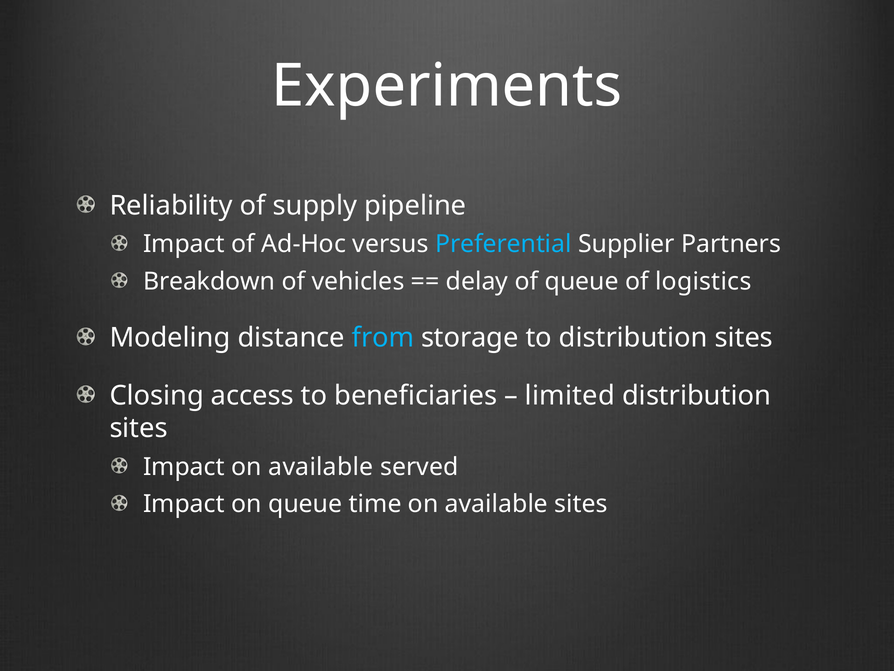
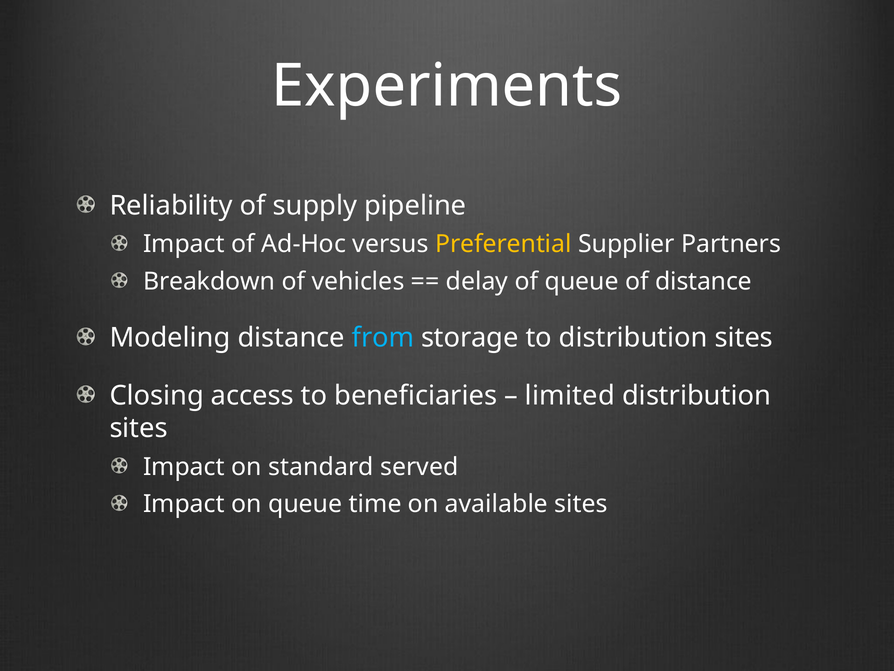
Preferential colour: light blue -> yellow (503, 244)
of logistics: logistics -> distance (704, 281)
Impact on available: available -> standard (321, 467)
